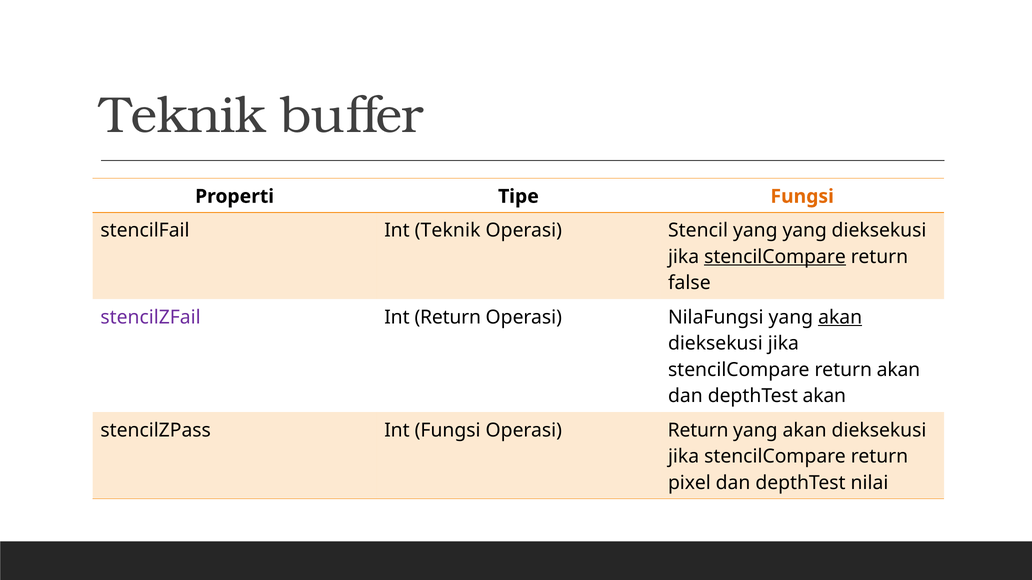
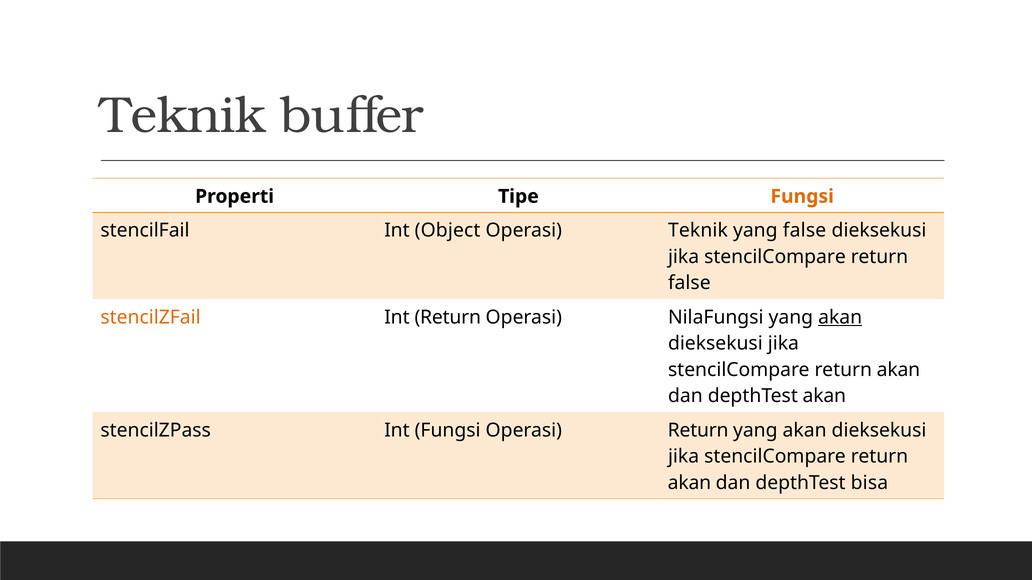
Int Teknik: Teknik -> Object (448, 231)
Operasi Stencil: Stencil -> Teknik (698, 231)
yang yang: yang -> false (805, 231)
stencilCompare underline: present -> none (775, 257)
stencilZFail colour: purple -> orange (151, 317)
pixel: pixel -> akan (689, 483)
nilai: nilai -> bisa (869, 483)
